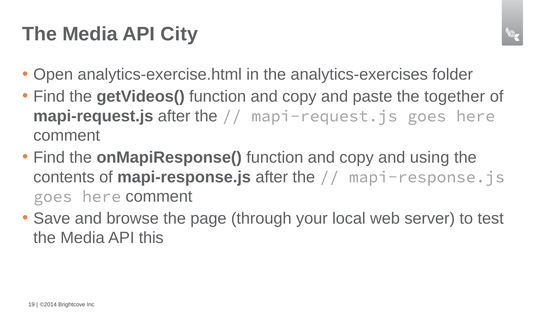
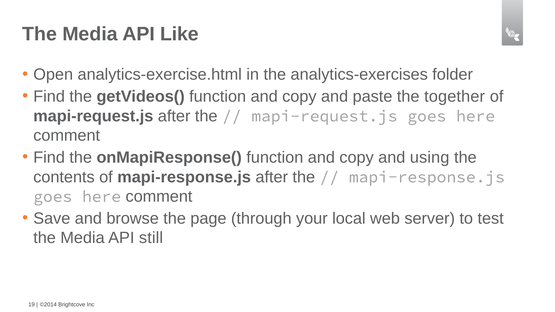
City: City -> Like (179, 34)
this: this -> still (151, 238)
